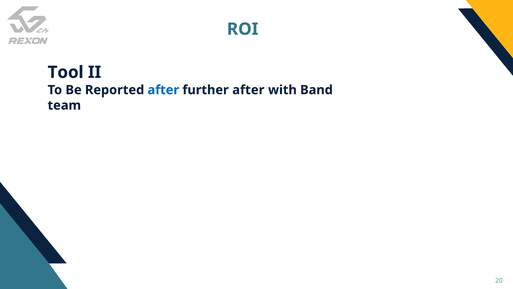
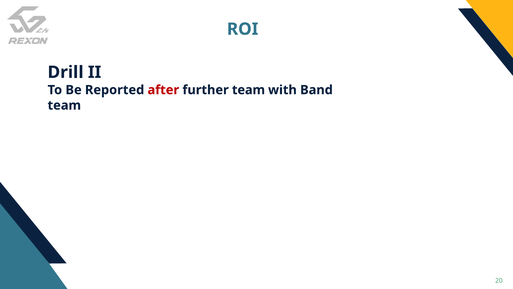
Tool: Tool -> Drill (66, 72)
after colour: blue -> red (163, 90)
further after: after -> team (248, 90)
